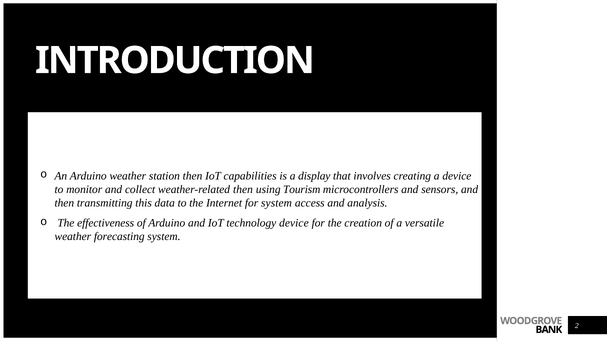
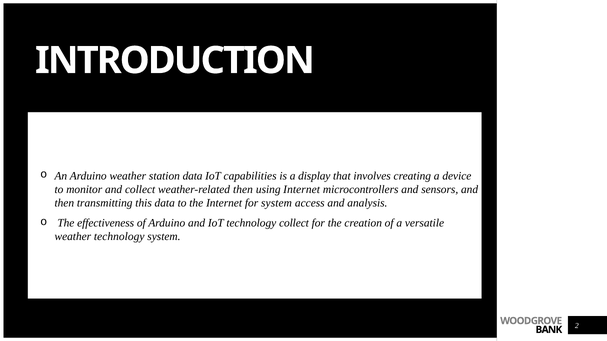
station then: then -> data (193, 176)
using Tourism: Tourism -> Internet (302, 190)
technology device: device -> collect (294, 223)
weather forecasting: forecasting -> technology (119, 237)
